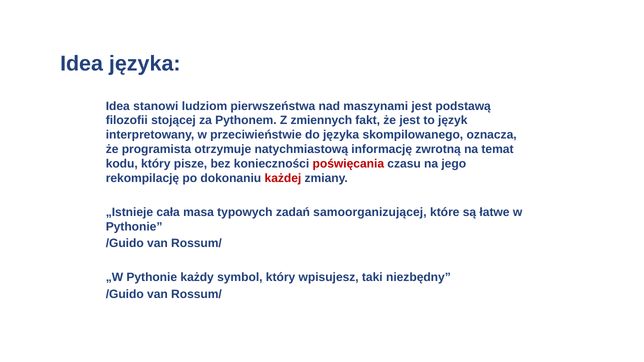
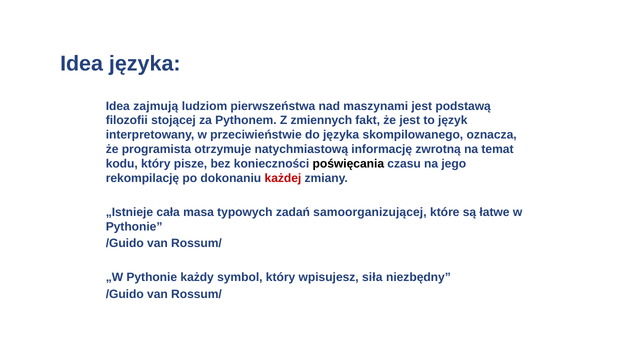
stanowi: stanowi -> zajmują (156, 106)
poświęcania colour: red -> black (348, 164)
taki: taki -> siła (372, 277)
